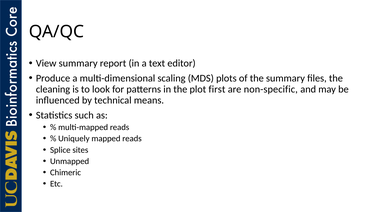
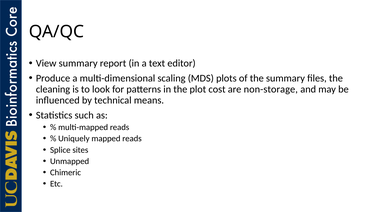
first: first -> cost (217, 90)
non-specific: non-specific -> non-storage (271, 90)
